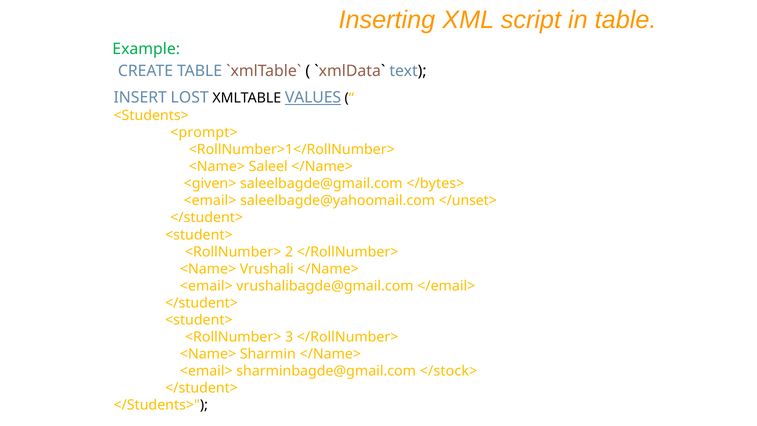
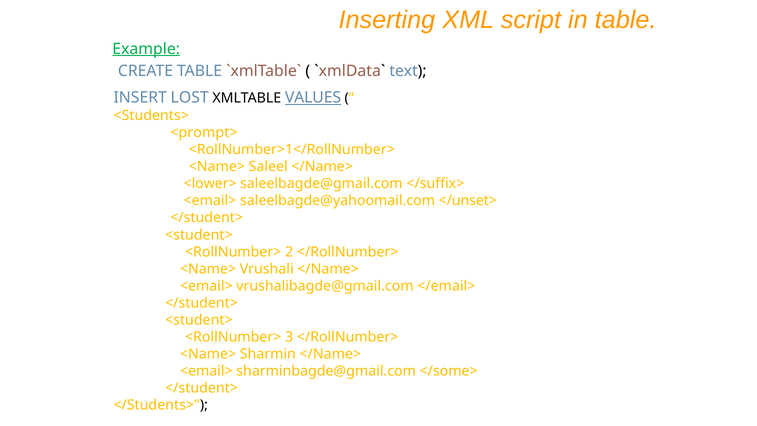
Example underline: none -> present (146, 49)
<given>: <given> -> <lower> (210, 184)
</bytes>: </bytes> -> </suffix> (435, 184)
</stock>: </stock> -> </some> (449, 371)
